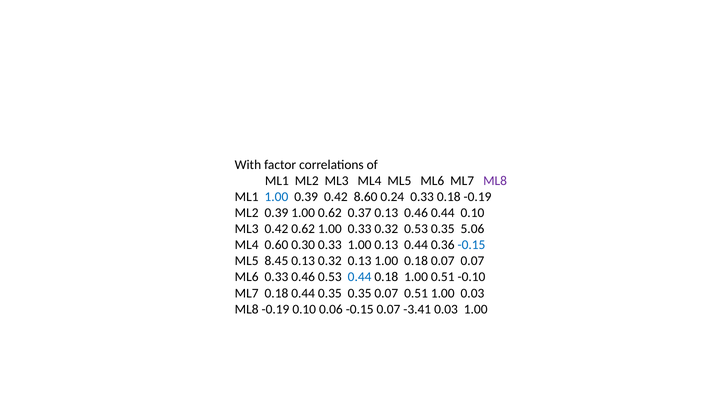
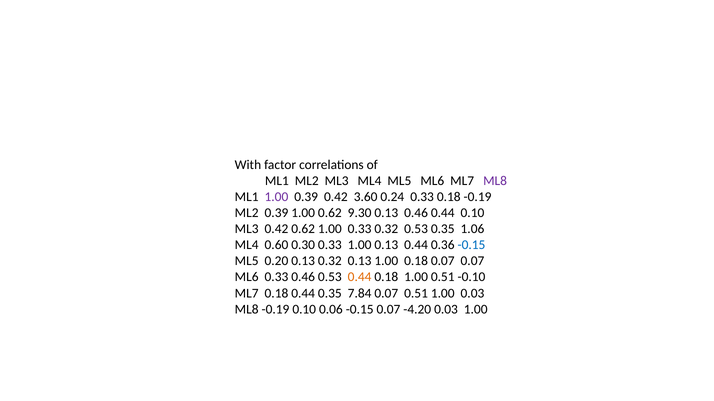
1.00 colour: blue -> purple (276, 197)
8.60: 8.60 -> 3.60 (366, 197)
0.37: 0.37 -> 9.30 (360, 213)
5.06: 5.06 -> 1.06 (472, 229)
8.45: 8.45 -> 0.20 (276, 261)
0.44 colour: blue -> orange (360, 277)
0.35 0.35: 0.35 -> 7.84 (360, 294)
-3.41: -3.41 -> -4.20 (417, 310)
